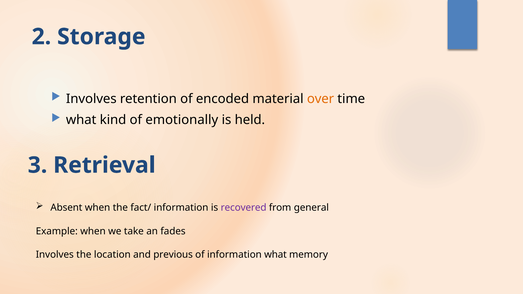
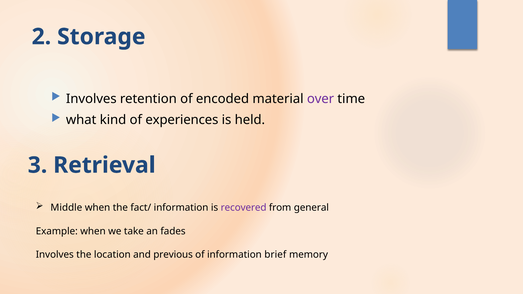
over colour: orange -> purple (321, 99)
emotionally: emotionally -> experiences (182, 120)
Absent: Absent -> Middle (66, 208)
information what: what -> brief (275, 255)
